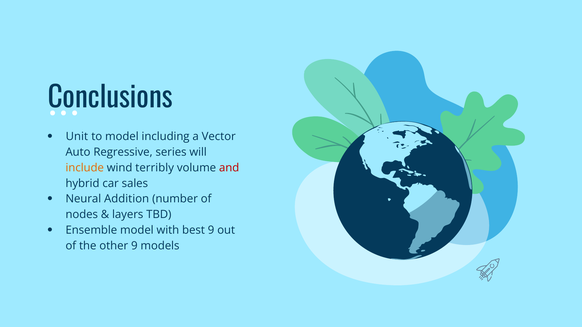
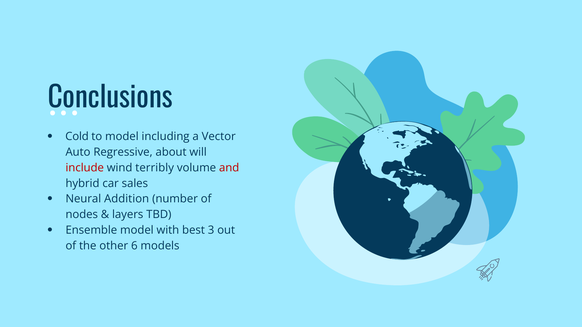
Unit: Unit -> Cold (77, 137)
series: series -> about (171, 152)
include colour: orange -> red (85, 168)
best 9: 9 -> 3 (211, 230)
other 9: 9 -> 6 (134, 246)
